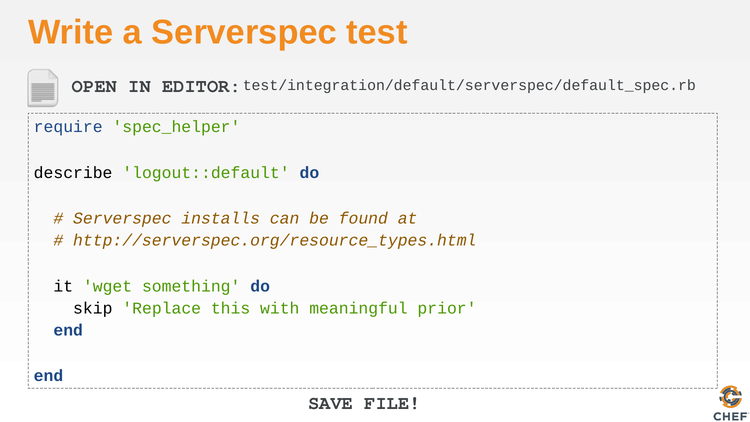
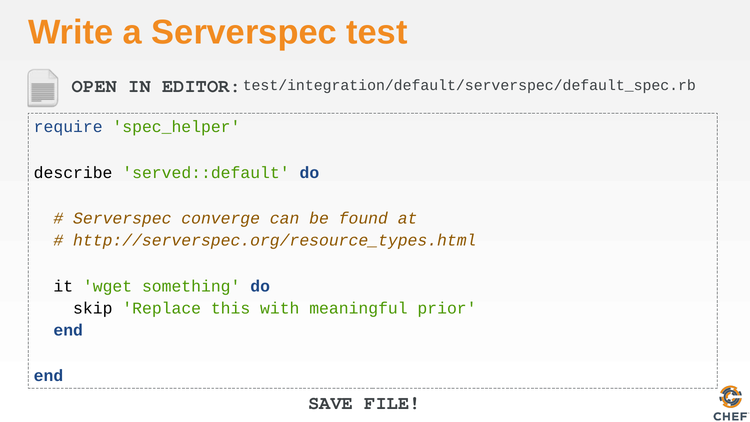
logout::default: logout::default -> served::default (206, 173)
installs: installs -> converge (221, 218)
